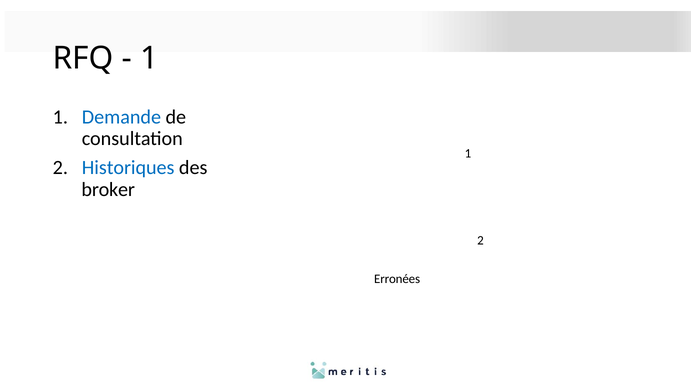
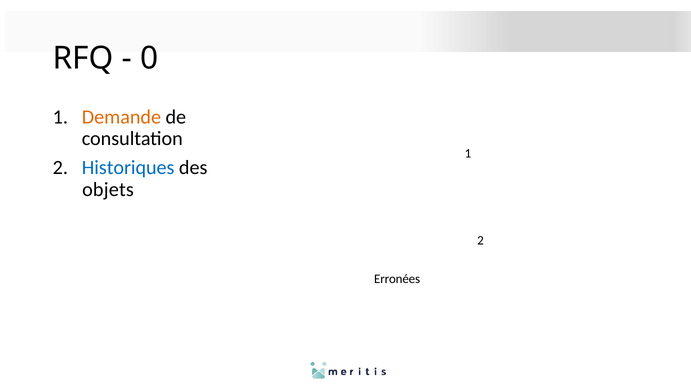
1: 1 -> 0 (149, 58)
Demande colour: blue -> orange (121, 117)
broker: broker -> objets (108, 189)
